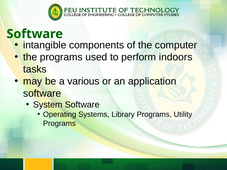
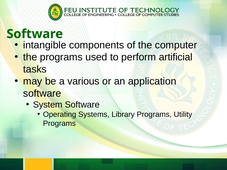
indoors: indoors -> artificial (176, 57)
